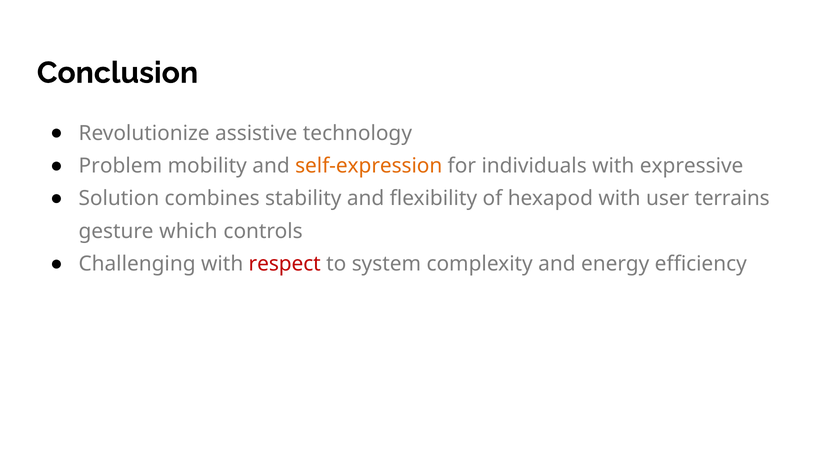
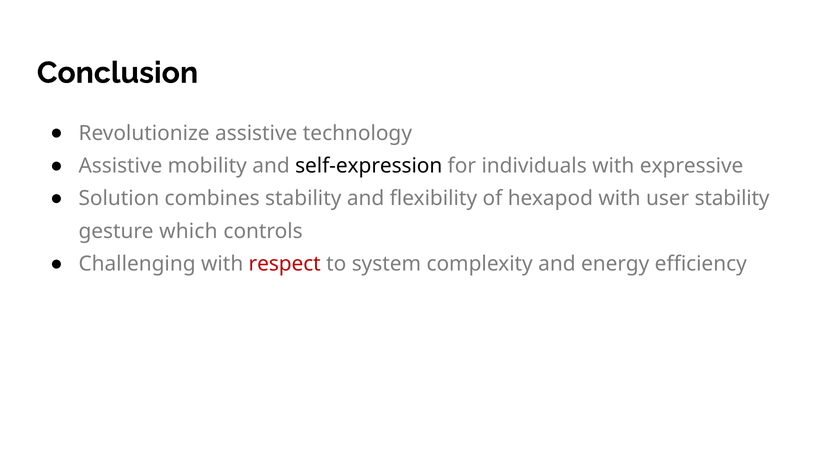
Problem: Problem -> Assistive (120, 166)
self-expression colour: orange -> black (369, 166)
user terrains: terrains -> stability (732, 198)
